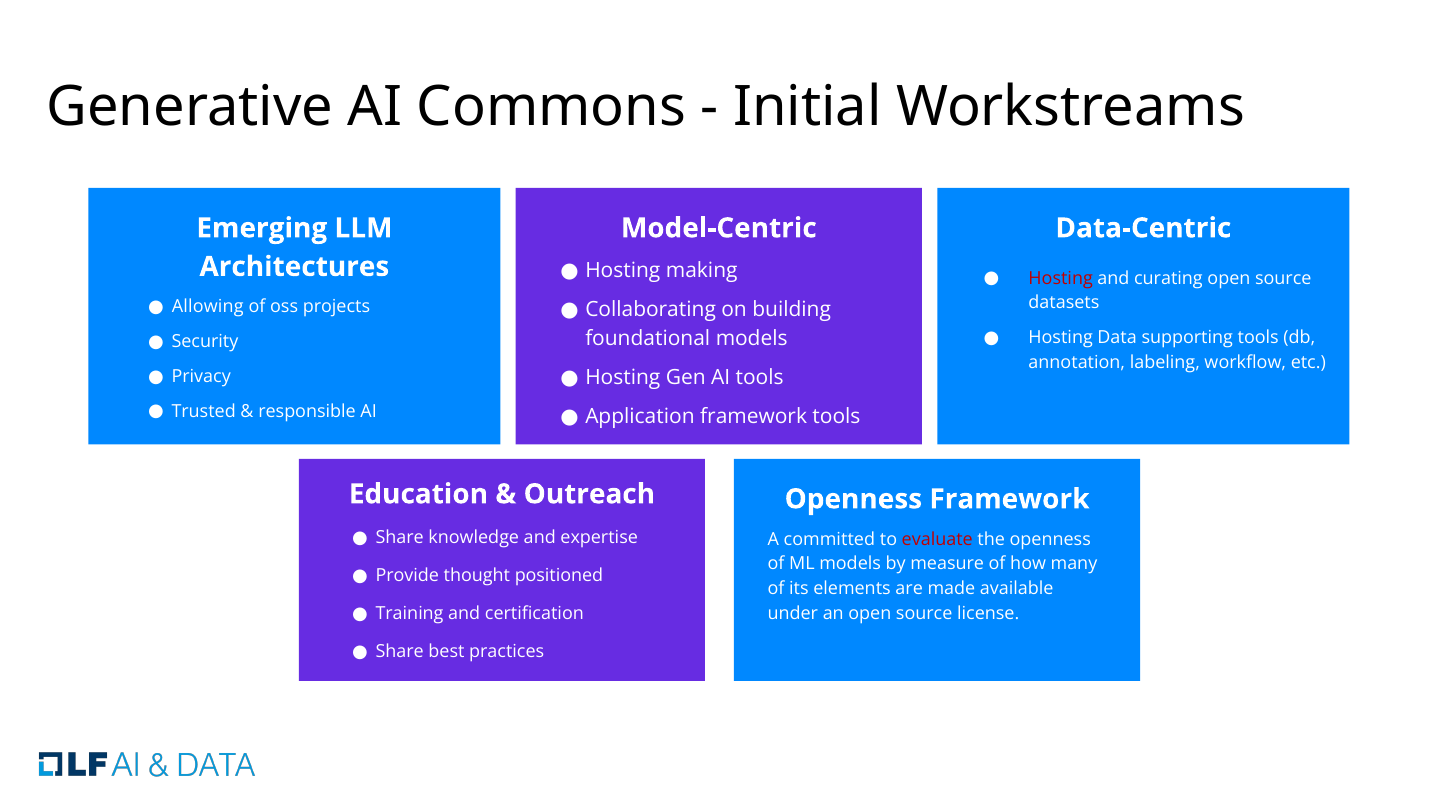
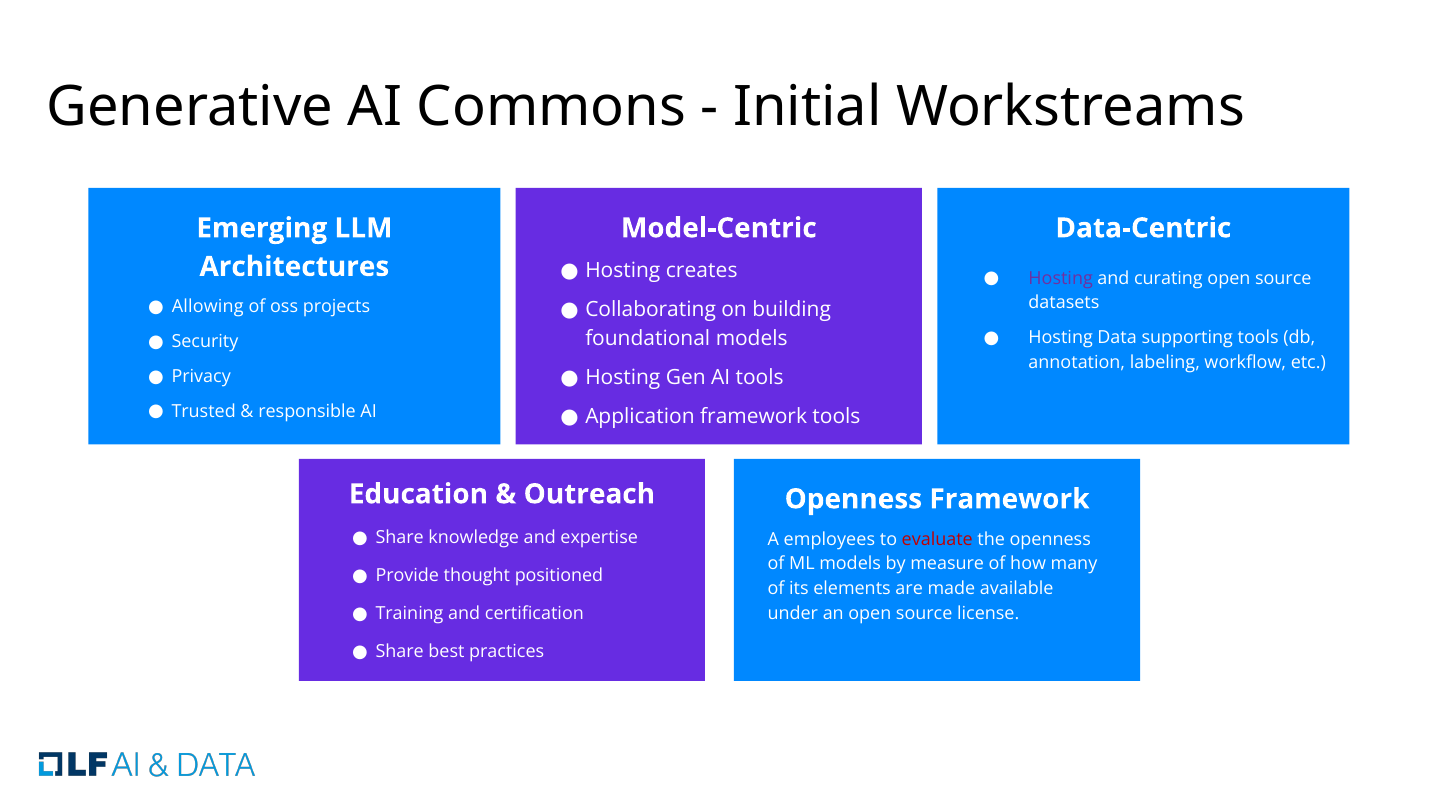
making: making -> creates (702, 271)
Hosting colour: red -> purple (1061, 278)
committed: committed -> employees (829, 540)
